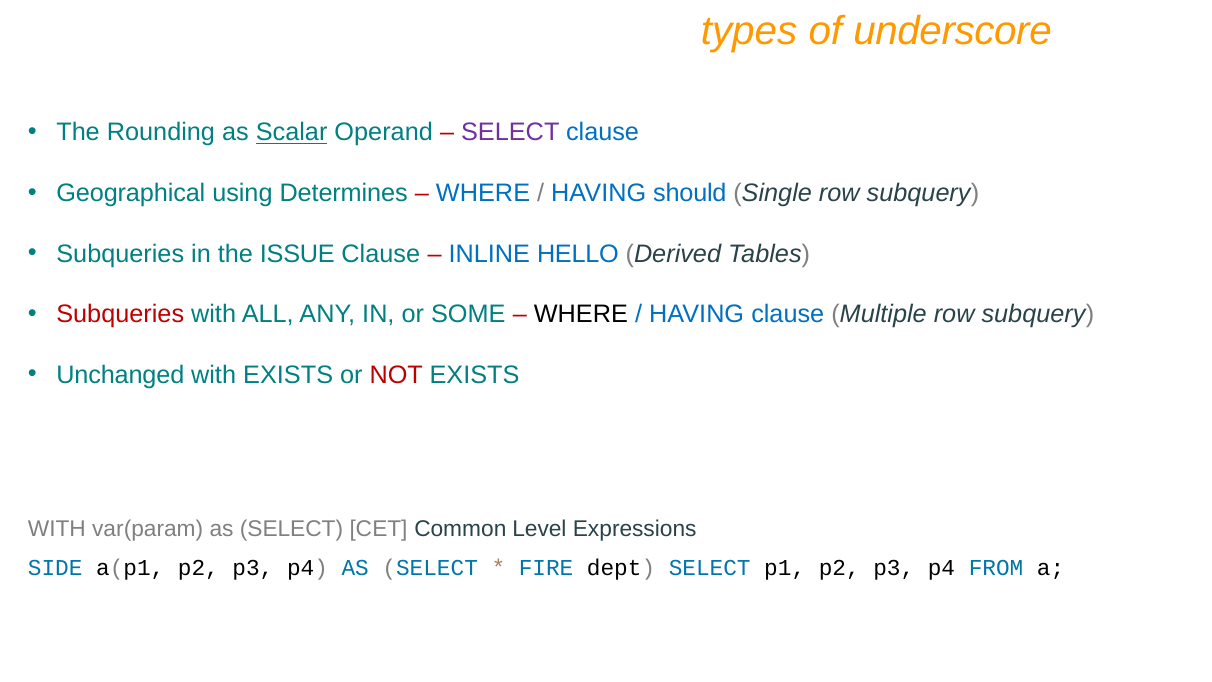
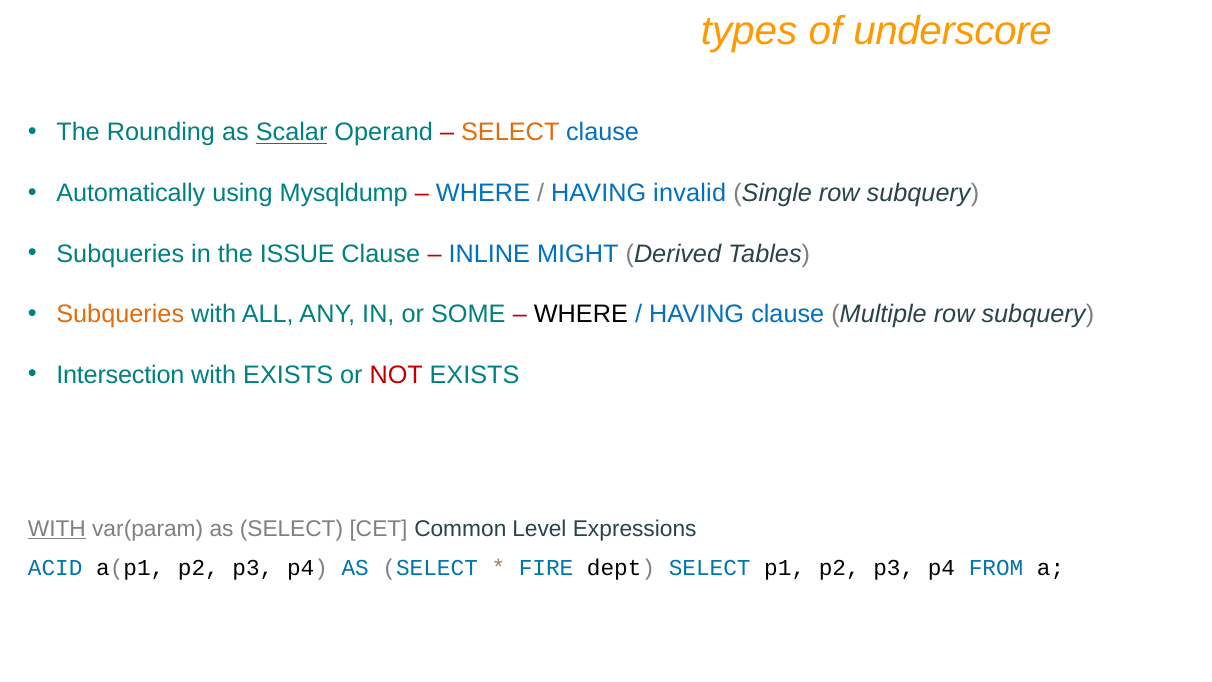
SELECT colour: purple -> orange (510, 132)
Geographical: Geographical -> Automatically (131, 193)
Determines: Determines -> Mysqldump (344, 193)
should: should -> invalid (690, 193)
HELLO: HELLO -> MIGHT (578, 254)
Subqueries colour: red -> orange (120, 314)
Unchanged: Unchanged -> Intersection (120, 375)
WITH underline: none -> present (57, 529)
SIDE: SIDE -> ACID (55, 568)
